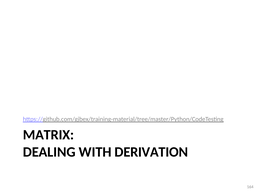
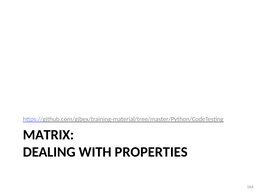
DERIVATION: DERIVATION -> PROPERTIES (151, 152)
